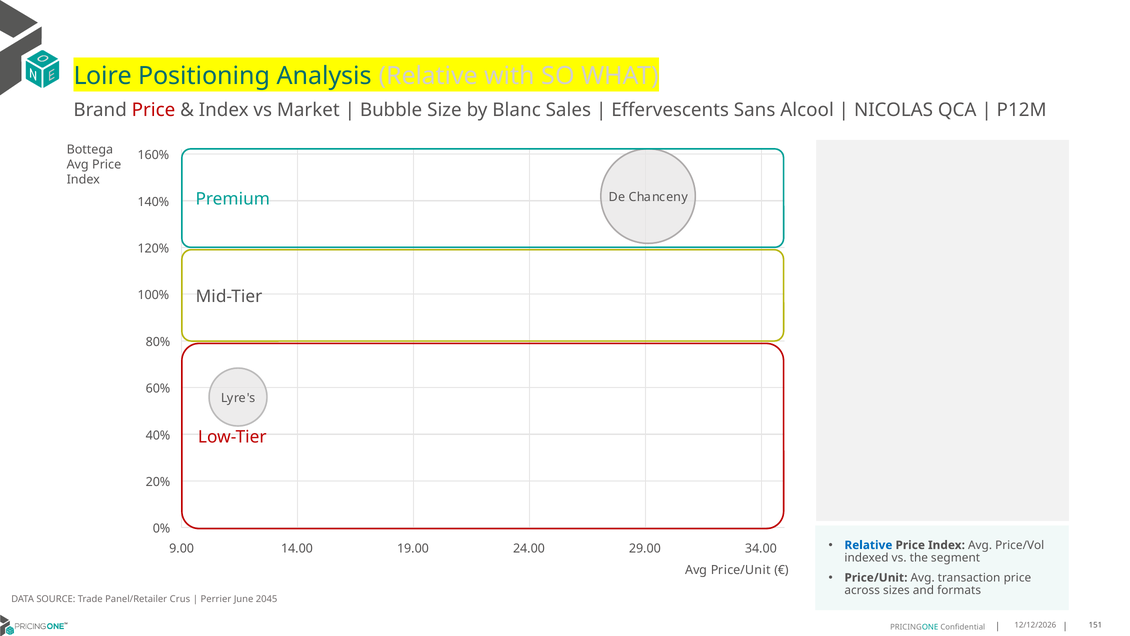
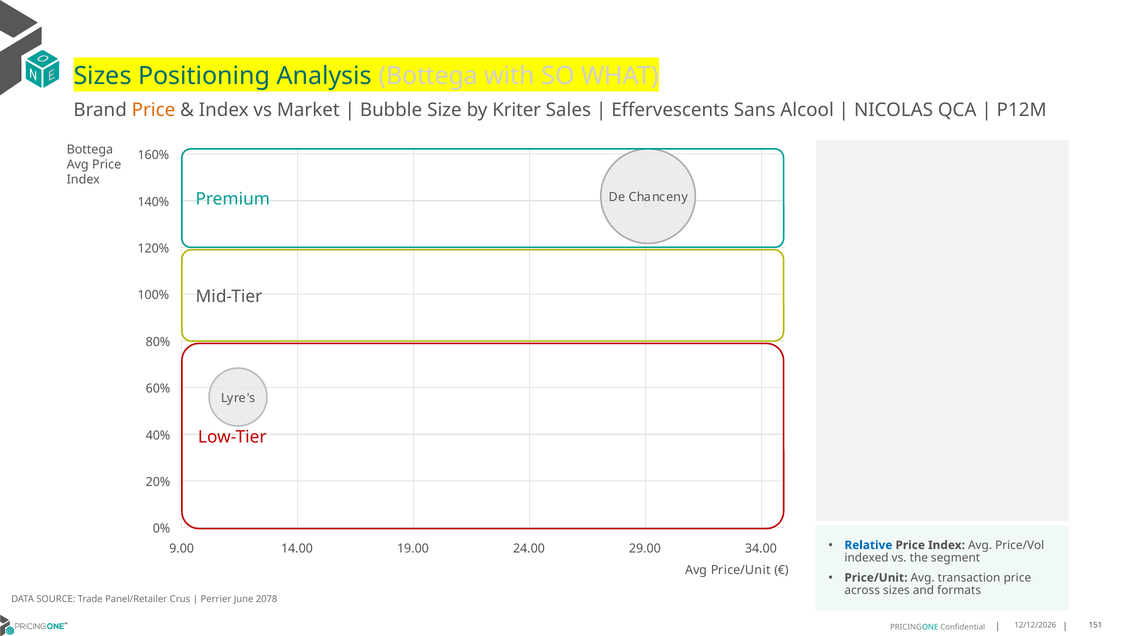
Loire: Loire -> Sizes (103, 76)
Analysis Relative: Relative -> Bottega (428, 76)
Price colour: red -> orange (153, 110)
Blanc: Blanc -> Kriter (517, 110)
2045: 2045 -> 2078 (267, 599)
